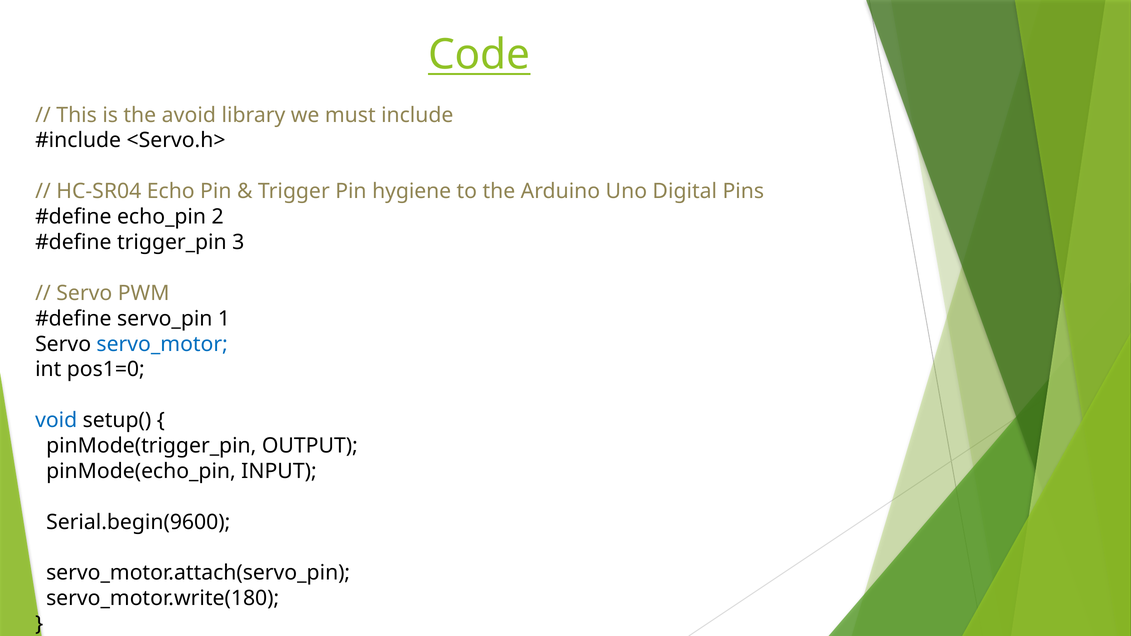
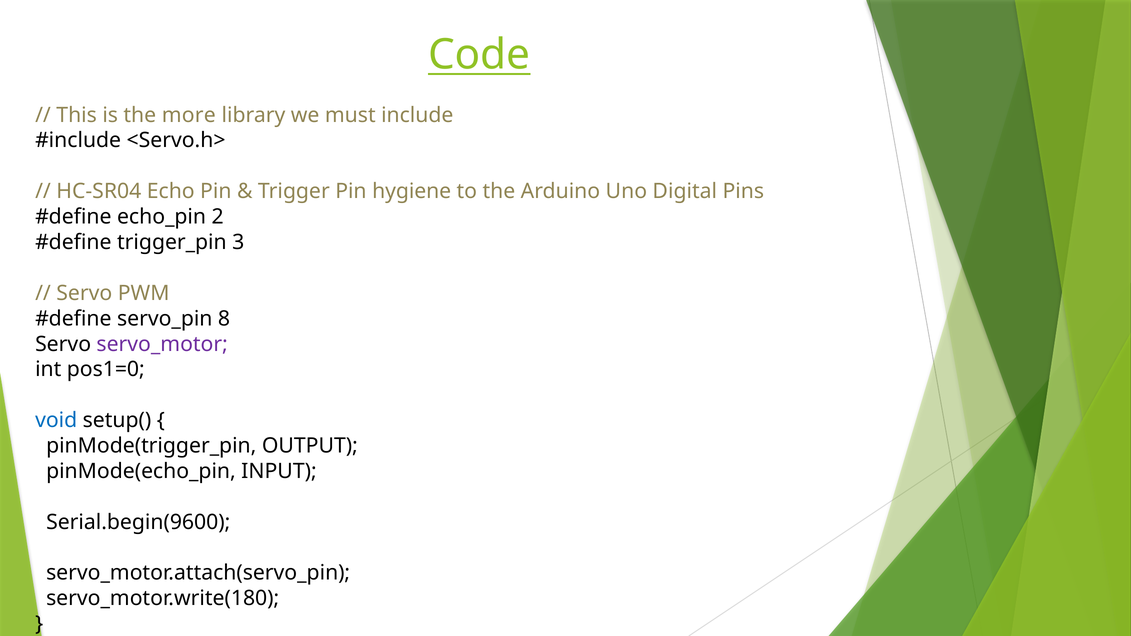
avoid: avoid -> more (189, 115)
1: 1 -> 8 (224, 319)
servo_motor colour: blue -> purple (162, 344)
